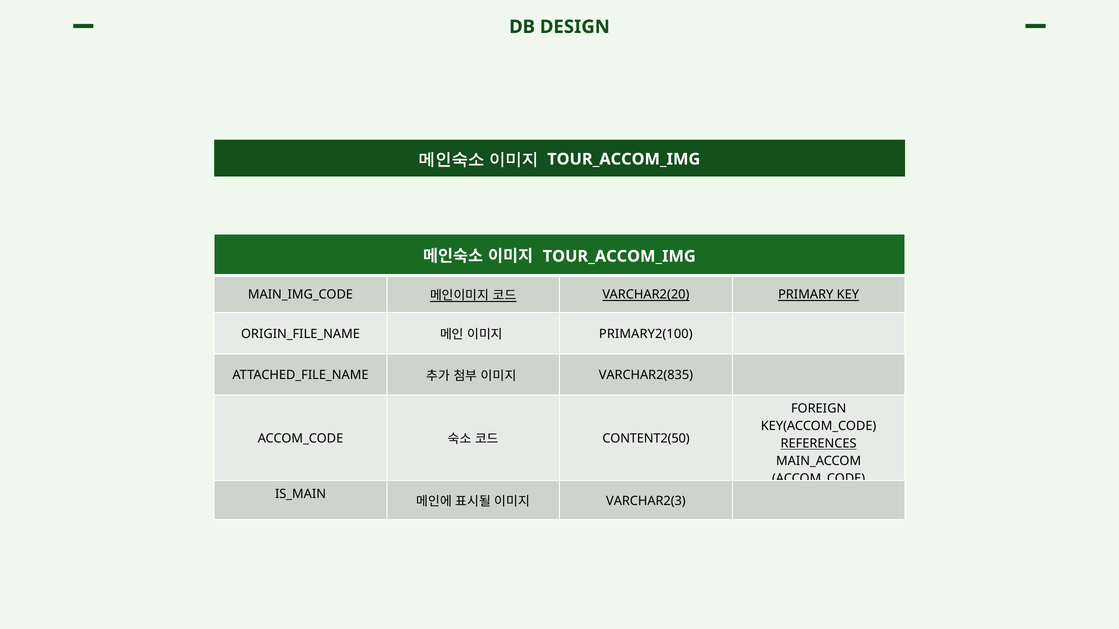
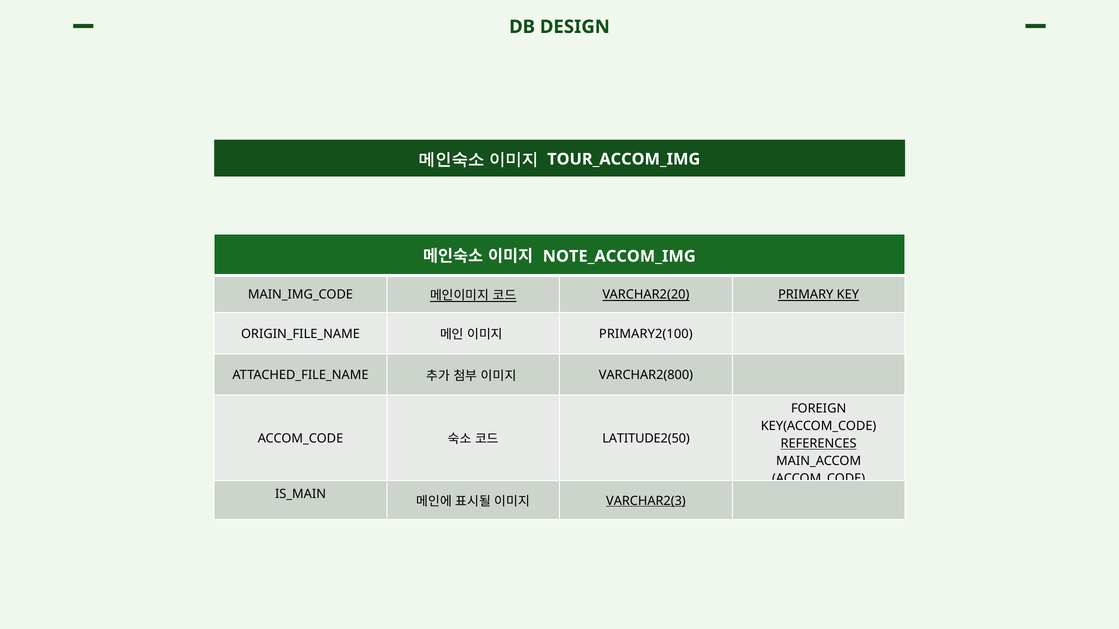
TOUR_ACCOM_IMG: TOUR_ACCOM_IMG -> NOTE_ACCOM_IMG (619, 256)
VARCHAR2(835: VARCHAR2(835 -> VARCHAR2(800 (646, 375)
CONTENT2(50: CONTENT2(50 -> LATITUDE2(50 (646, 439)
VARCHAR2(3 underline: none -> present (646, 501)
